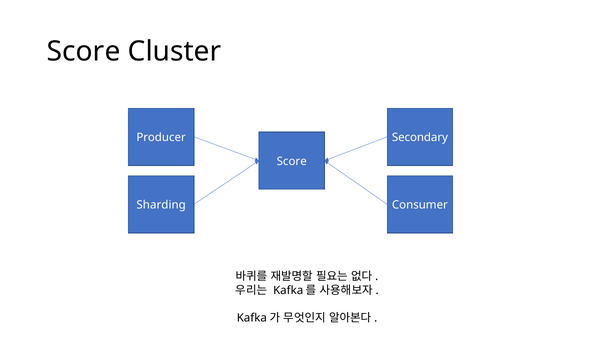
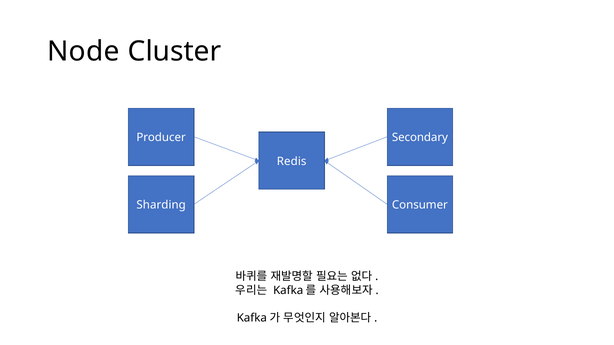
Score: Score -> Node (84, 52)
Score: Score -> Redis (292, 162)
